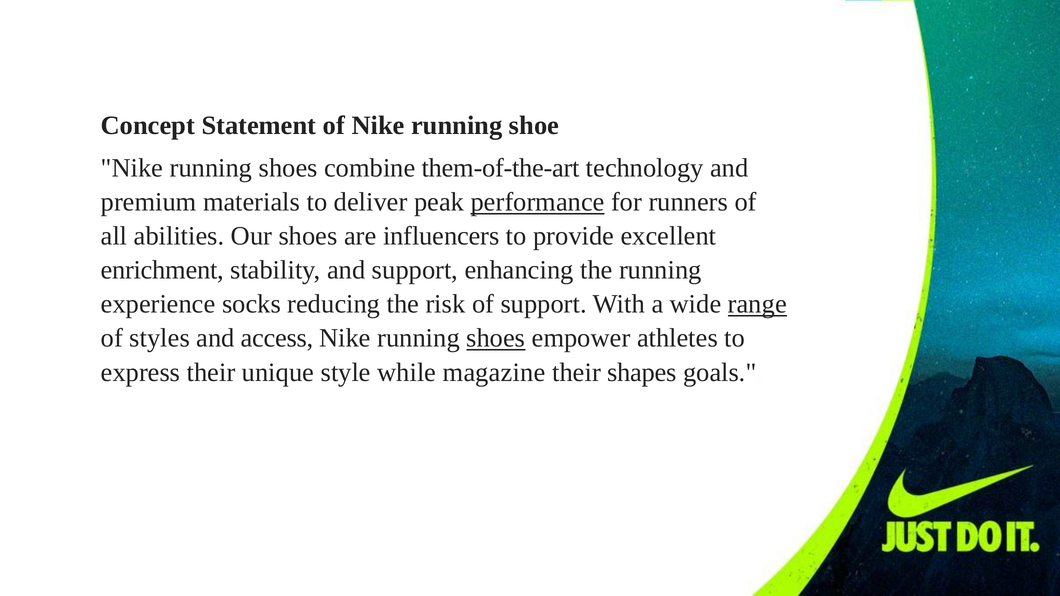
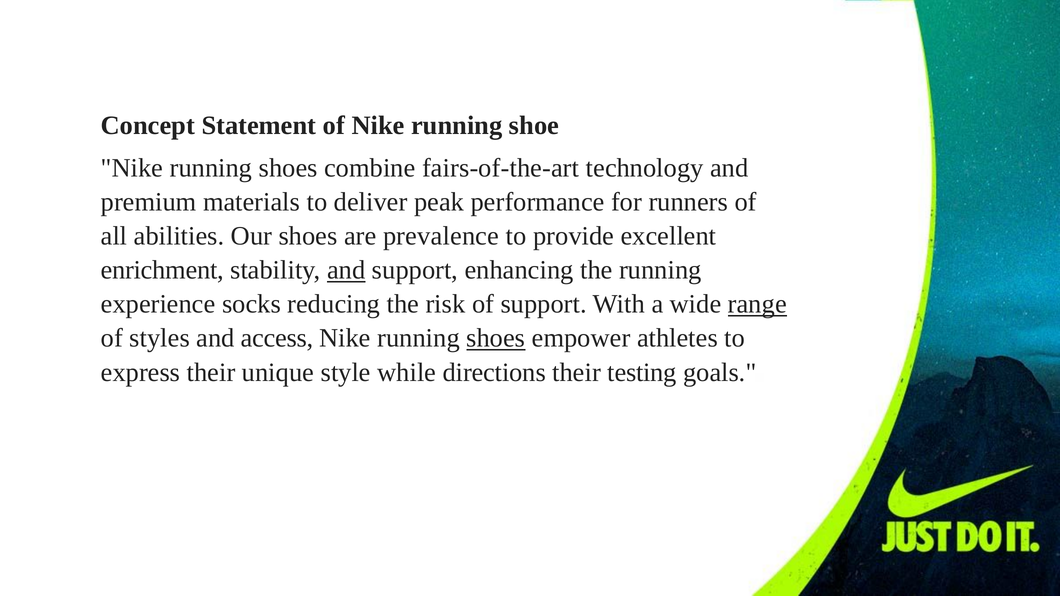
them-of-the-art: them-of-the-art -> fairs-of-the-art (501, 168)
performance underline: present -> none (538, 202)
influencers: influencers -> prevalence (441, 236)
and underline: none -> present (346, 270)
magazine: magazine -> directions (494, 372)
shapes: shapes -> testing (642, 372)
